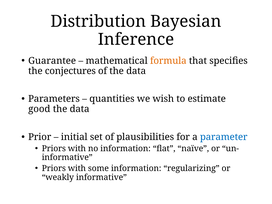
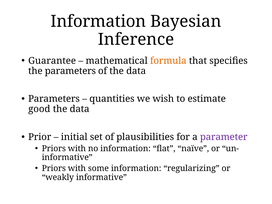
Distribution: Distribution -> Information (98, 21)
the conjectures: conjectures -> parameters (70, 71)
parameter colour: blue -> purple (224, 137)
